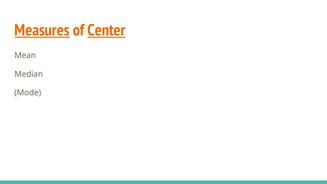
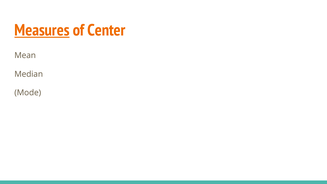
Center underline: present -> none (106, 30)
